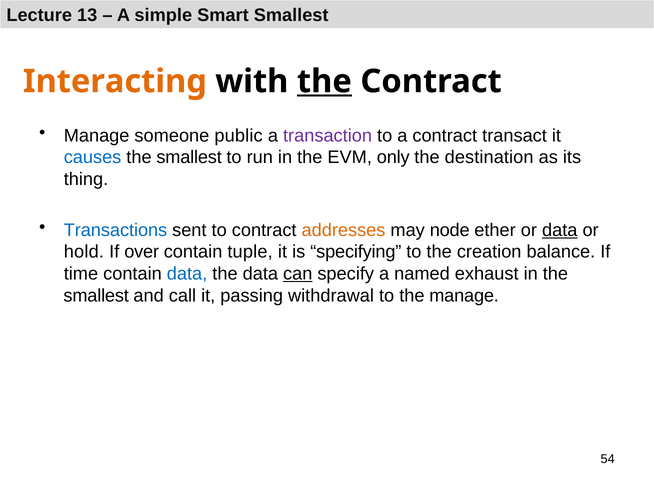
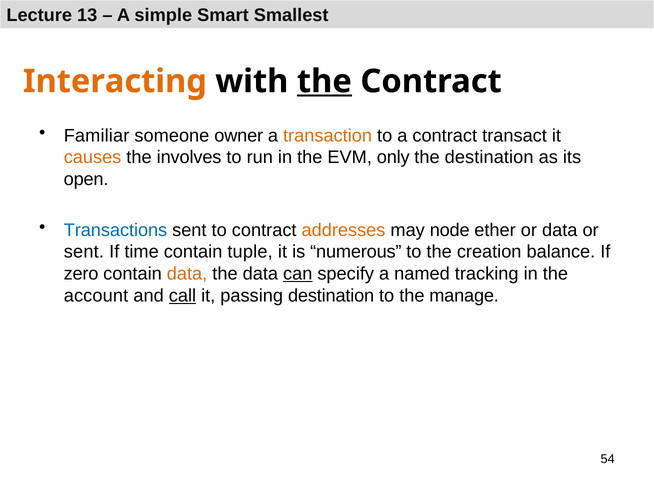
Manage: Manage -> Familiar (97, 135)
public: public -> owner (239, 135)
transaction colour: purple -> orange (328, 135)
causes colour: blue -> orange (93, 157)
smallest: smallest -> involves (189, 157)
thing: thing -> open (86, 179)
data underline: present -> none (560, 230)
hold: hold -> sent (84, 252)
over: over -> time (142, 252)
specifying: specifying -> numerous (356, 252)
time: time -> zero (81, 273)
data colour: blue -> orange (187, 273)
exhaust: exhaust -> tracking (487, 273)
smallest: smallest -> account (96, 295)
call underline: none -> present (182, 295)
passing withdrawal: withdrawal -> destination (331, 295)
